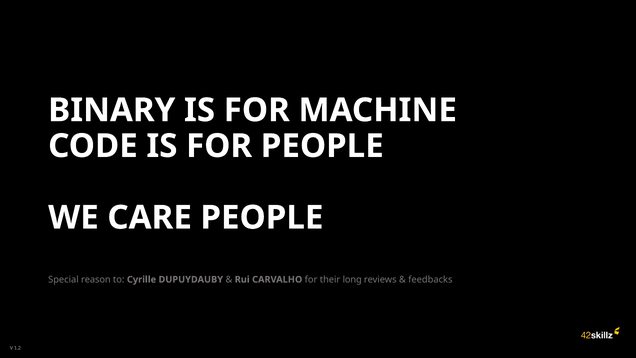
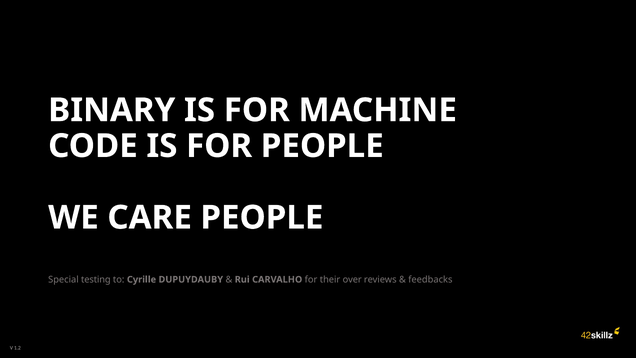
reason: reason -> testing (96, 279)
long: long -> over (352, 279)
